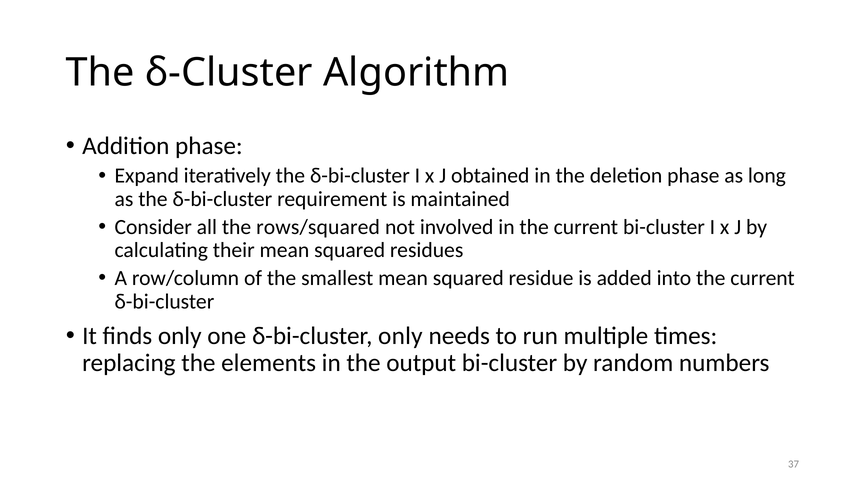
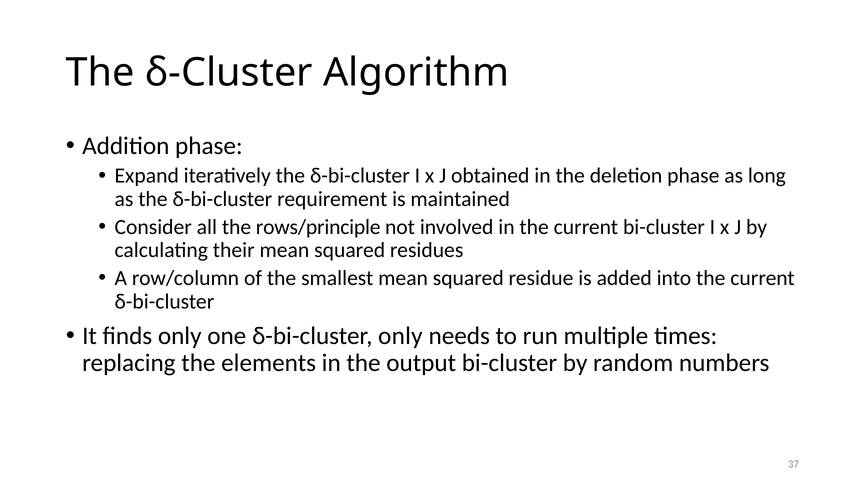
rows/squared: rows/squared -> rows/principle (318, 227)
